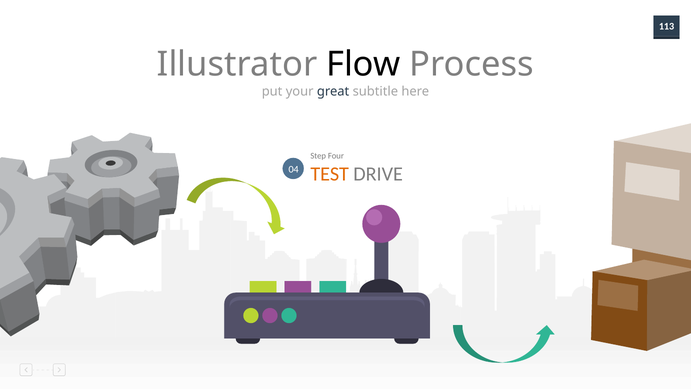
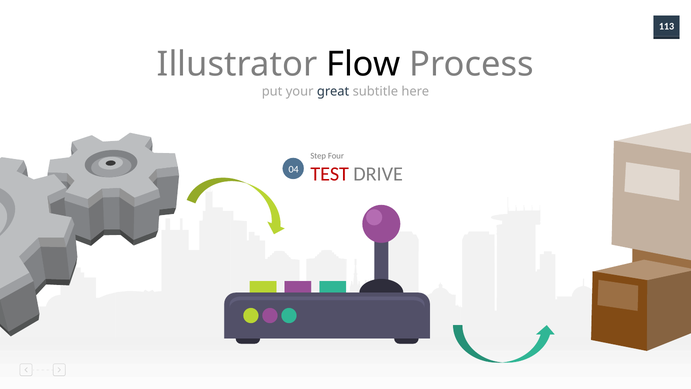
TEST colour: orange -> red (330, 174)
